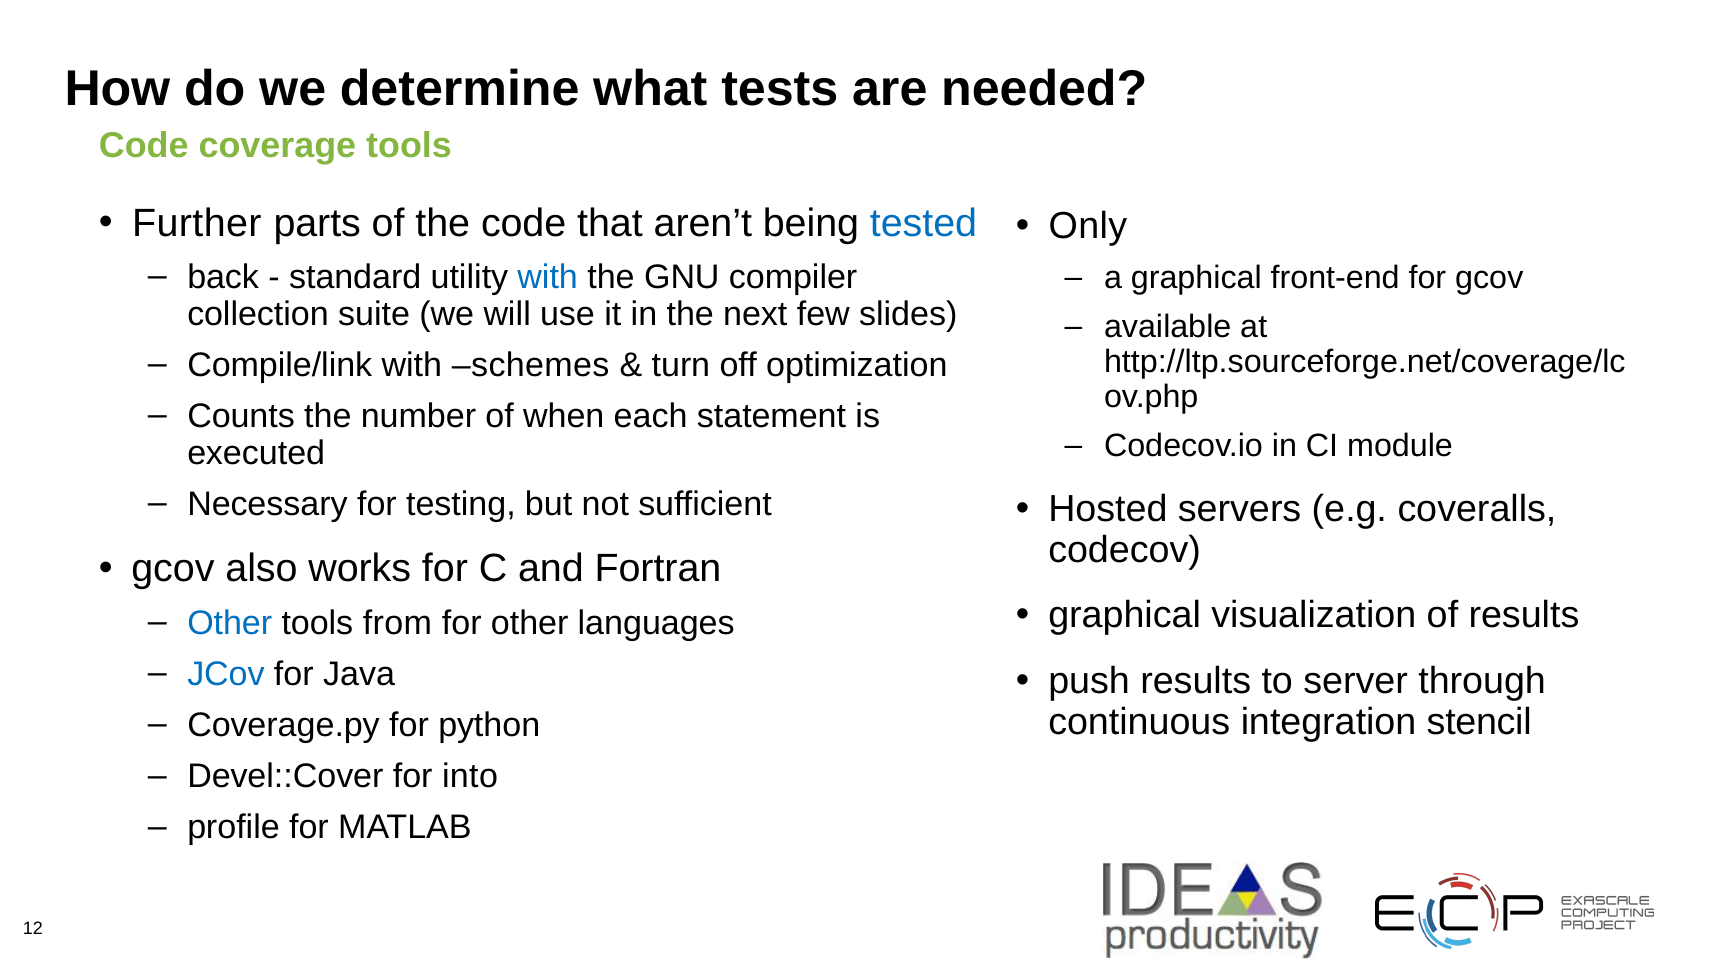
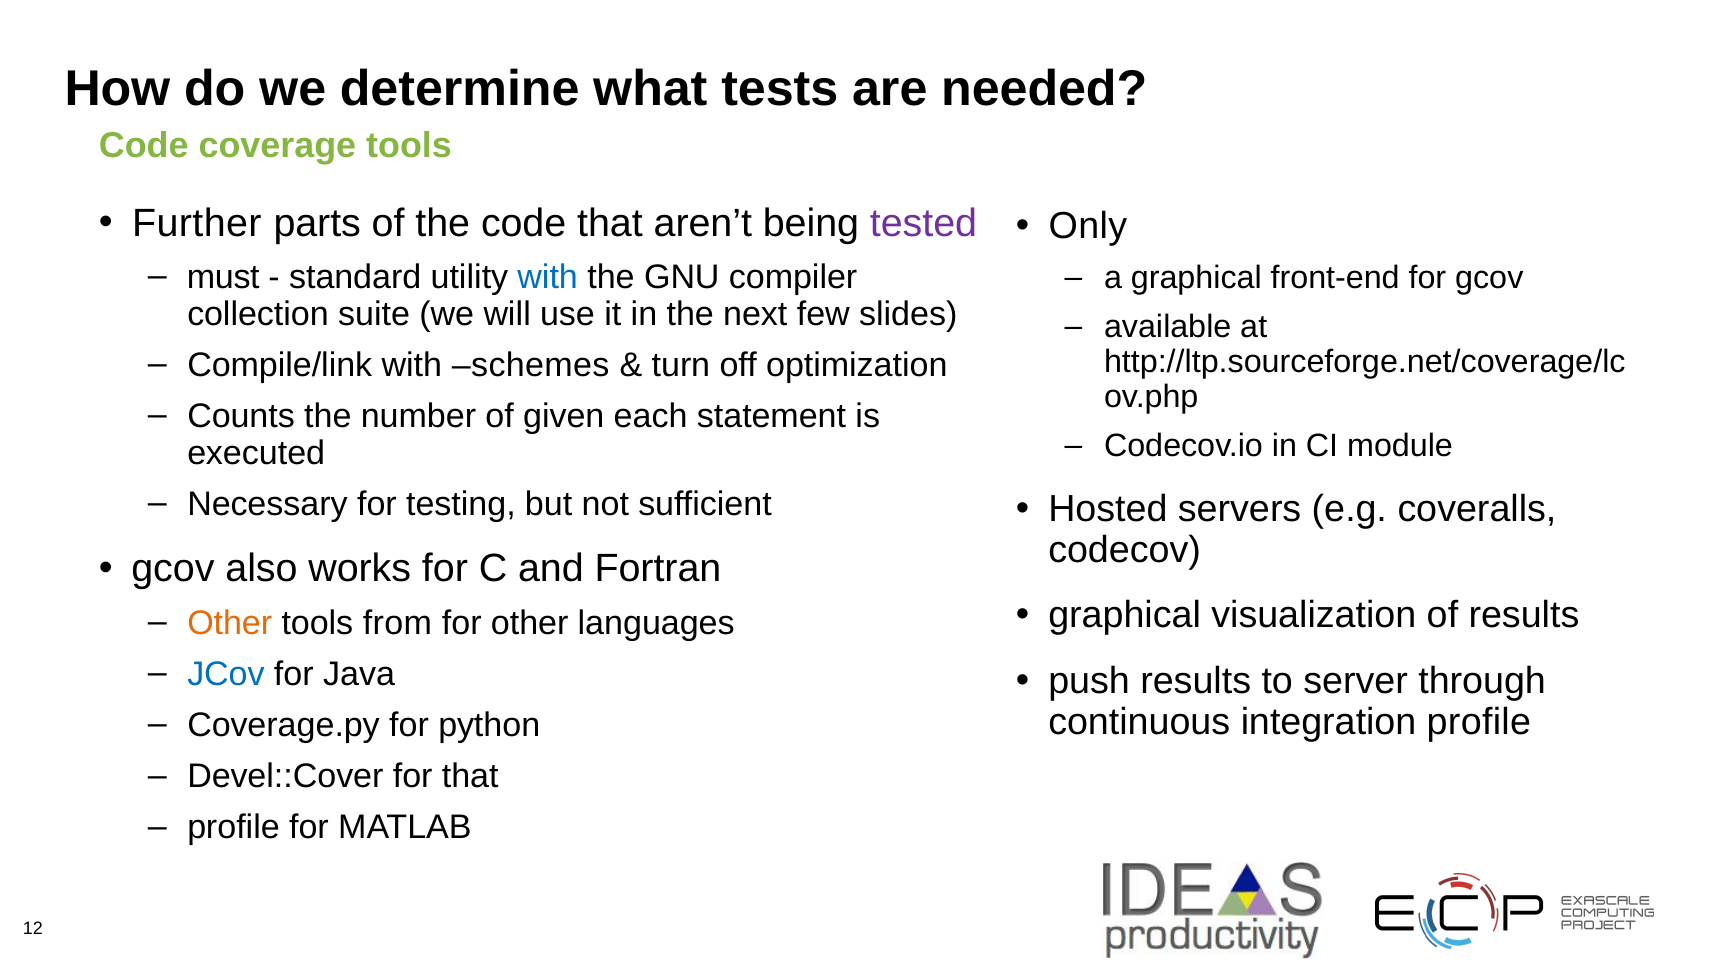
tested colour: blue -> purple (924, 223)
back: back -> must (223, 277)
when: when -> given (564, 416)
Other colour: blue -> orange (230, 623)
integration stencil: stencil -> profile (1479, 722)
for into: into -> that (470, 776)
